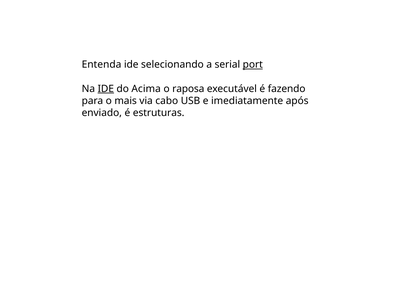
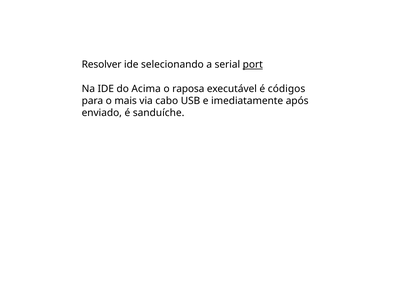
Entenda: Entenda -> Resolver (102, 65)
IDE underline: present -> none (106, 89)
fazendo: fazendo -> códigos (287, 89)
estruturas: estruturas -> sanduíche (159, 113)
